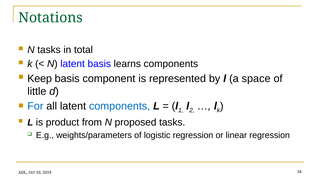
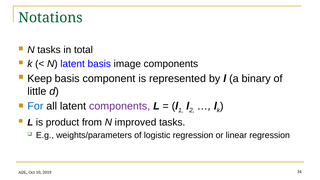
learns: learns -> image (127, 64)
space: space -> binary (256, 78)
components colour: blue -> purple (120, 106)
proposed: proposed -> improved (136, 122)
